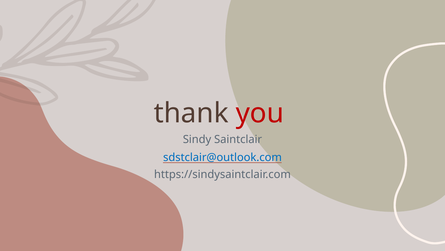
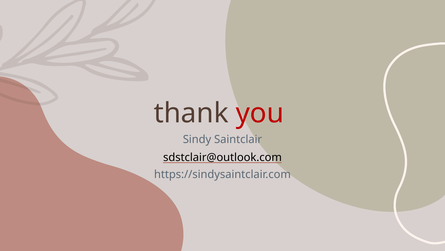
sdstclair@outlook.com colour: blue -> black (222, 157)
